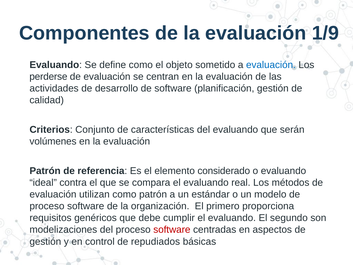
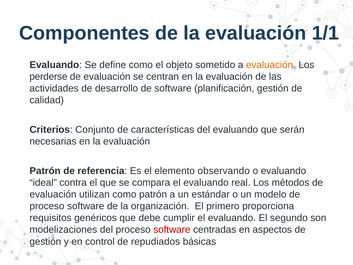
1/9: 1/9 -> 1/1 (325, 33)
evaluación colour: blue -> orange (271, 65)
volúmenes: volúmenes -> necesarias (53, 141)
considerado: considerado -> observando (224, 171)
